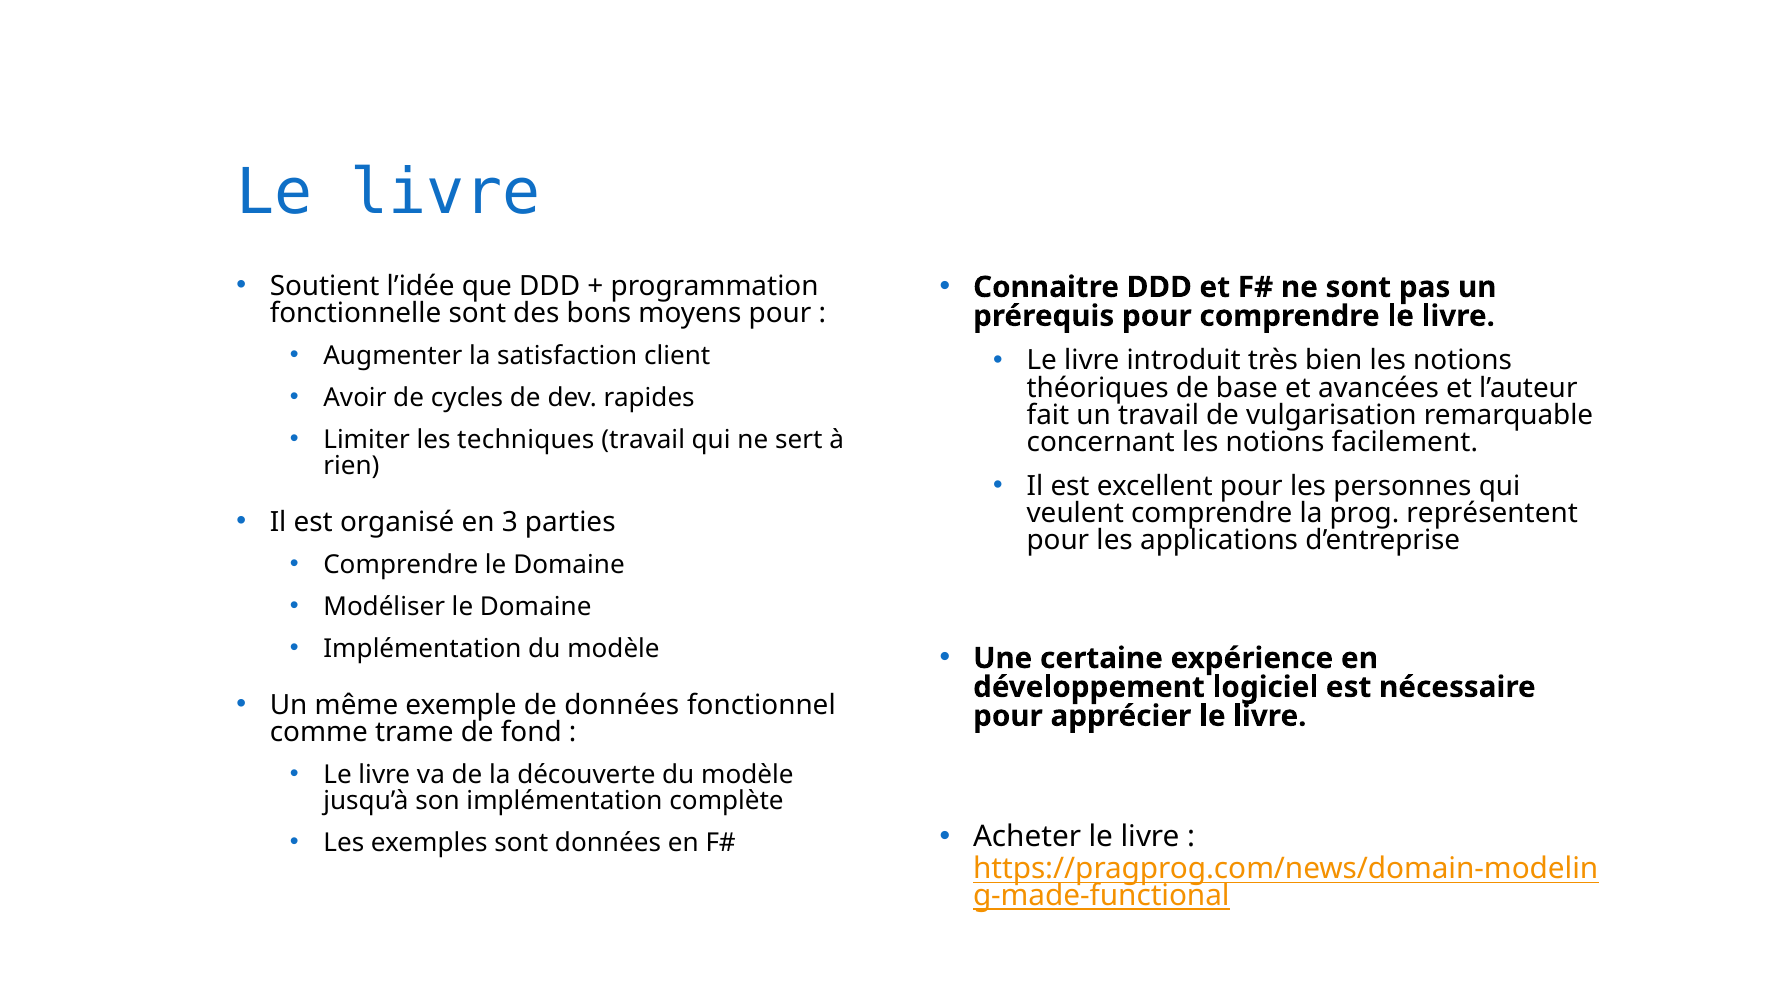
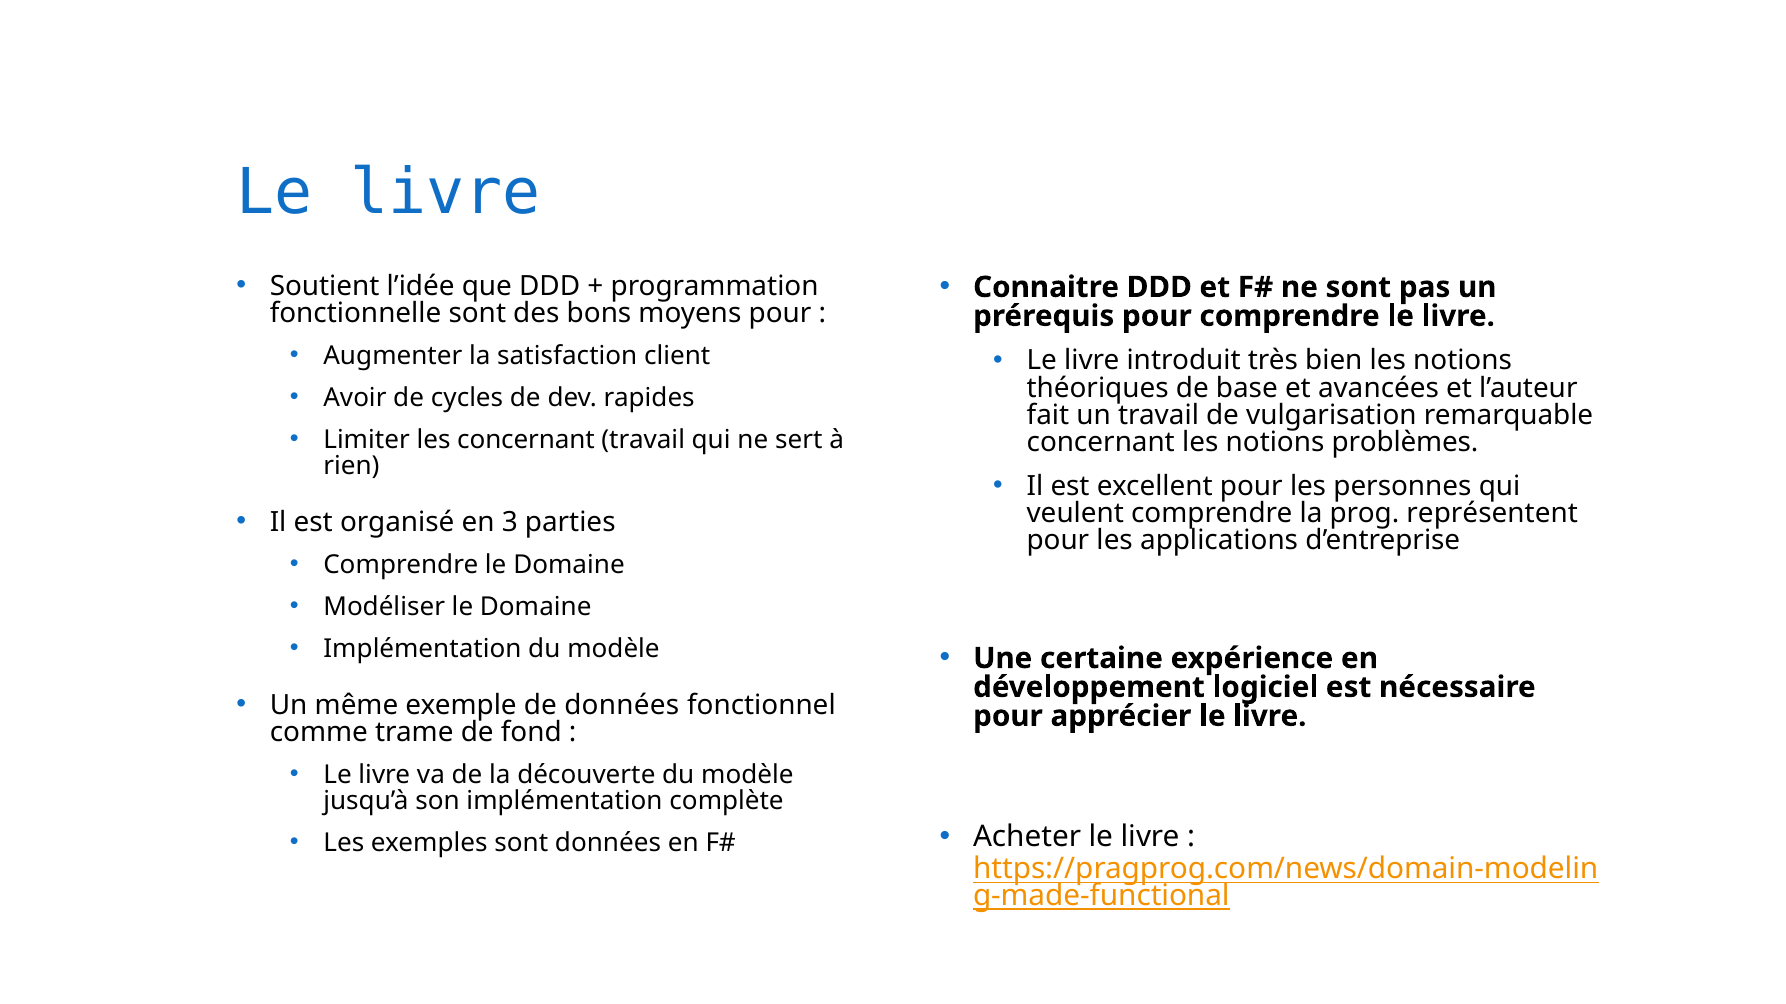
les techniques: techniques -> concernant (526, 441)
facilement: facilement -> problèmes (1405, 442)
